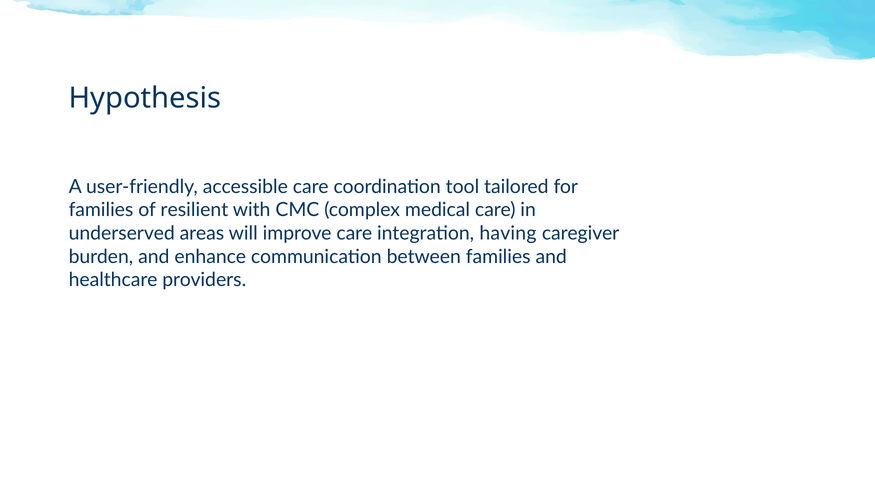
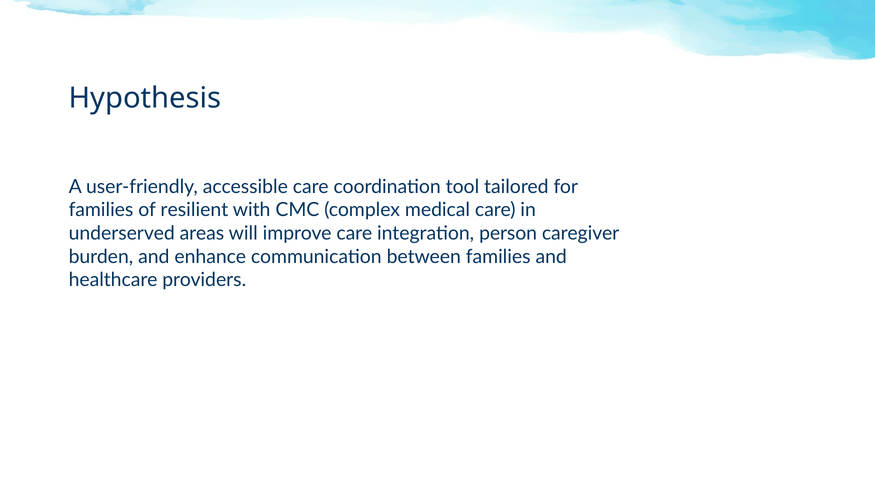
having: having -> person (508, 233)
